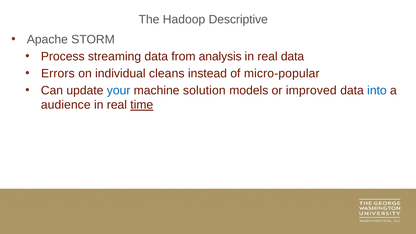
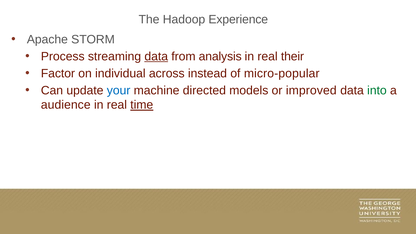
Descriptive: Descriptive -> Experience (238, 20)
data underline: none -> present (156, 57)
real data: data -> their (292, 57)
Errors: Errors -> Factor (58, 73)
cleans: cleans -> across (167, 73)
solution: solution -> directed (204, 90)
into colour: blue -> green (377, 90)
